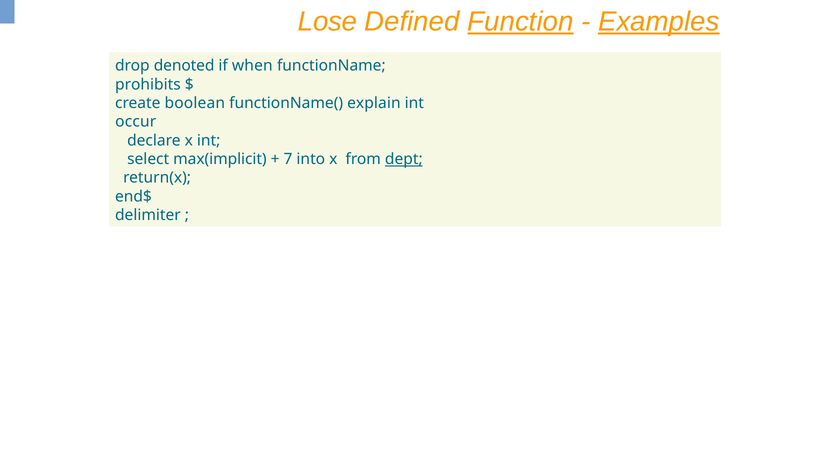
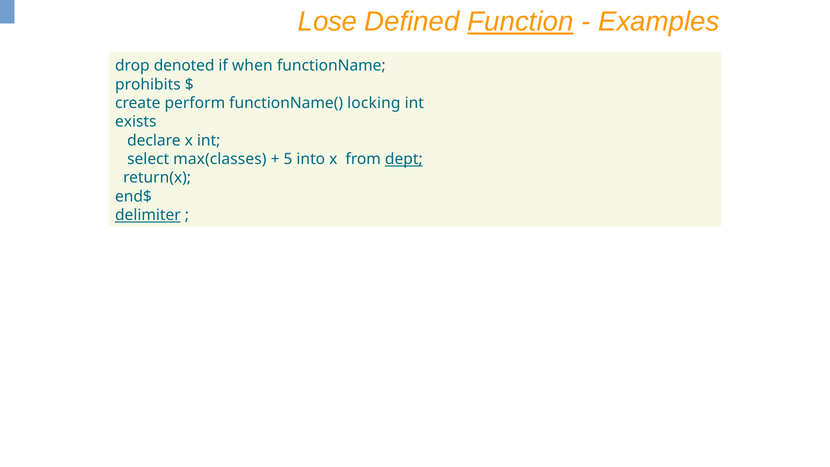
Examples underline: present -> none (659, 22)
boolean: boolean -> perform (195, 103)
explain: explain -> locking (374, 103)
occur: occur -> exists (136, 122)
max(implicit: max(implicit -> max(classes (220, 159)
7: 7 -> 5 (288, 159)
delimiter underline: none -> present (148, 215)
